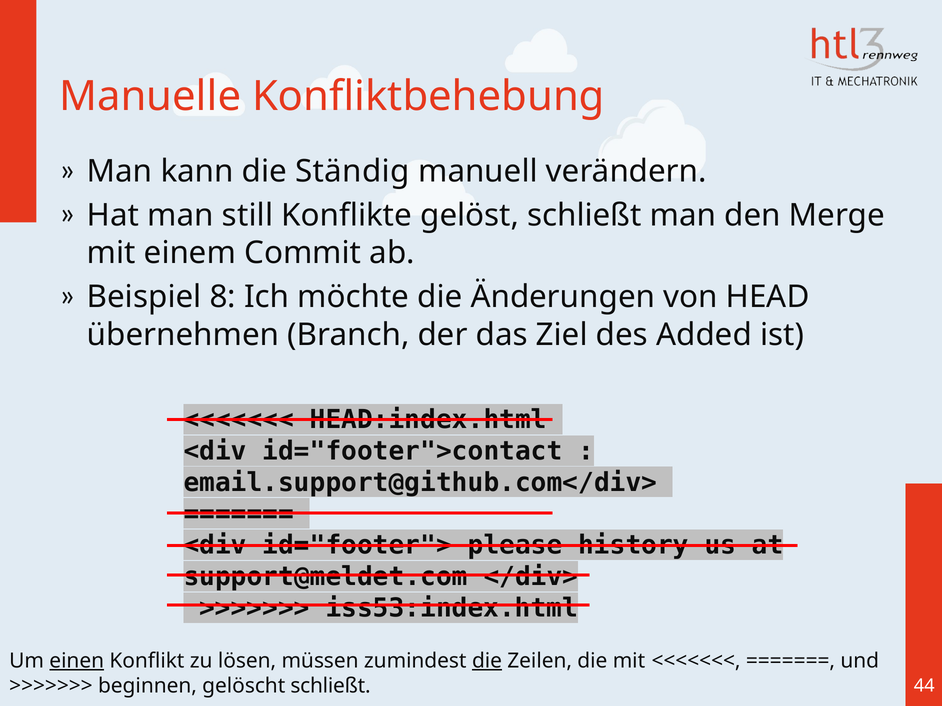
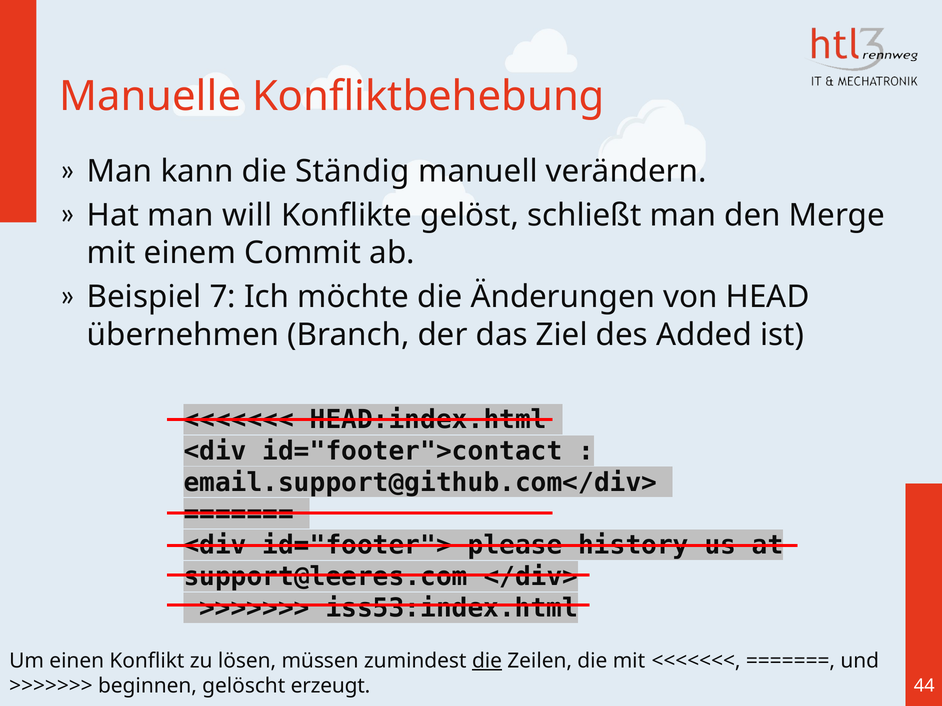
still: still -> will (247, 216)
8: 8 -> 7 (223, 297)
support@meldet.com: support@meldet.com -> support@leeres.com (326, 577)
einen underline: present -> none (77, 661)
gelöscht schließt: schließt -> erzeugt (330, 686)
